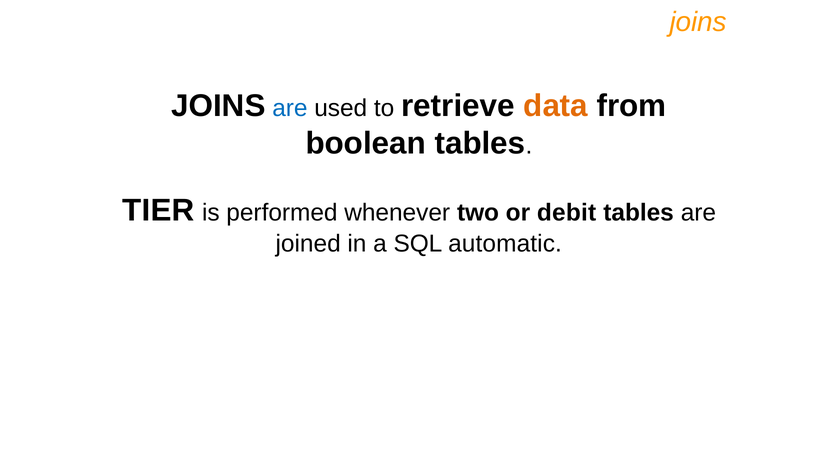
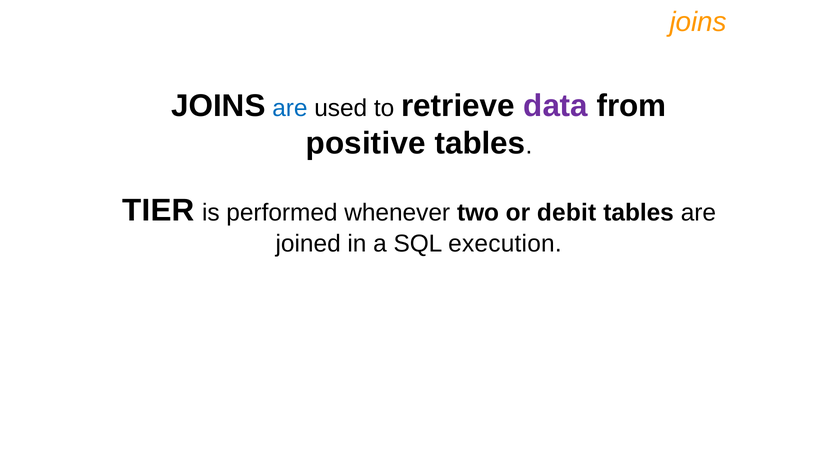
data colour: orange -> purple (556, 106)
boolean: boolean -> positive (366, 144)
automatic: automatic -> execution (505, 244)
